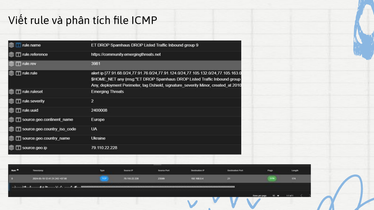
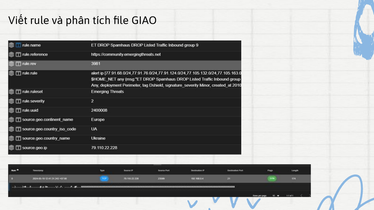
ICMP: ICMP -> GIAO (144, 21)
